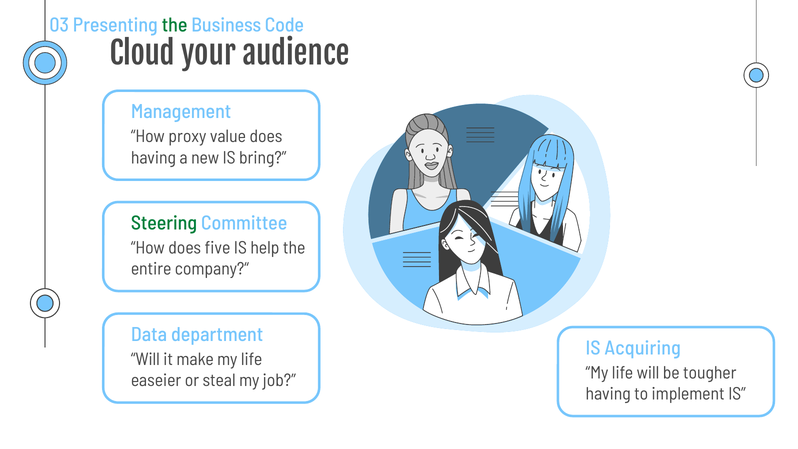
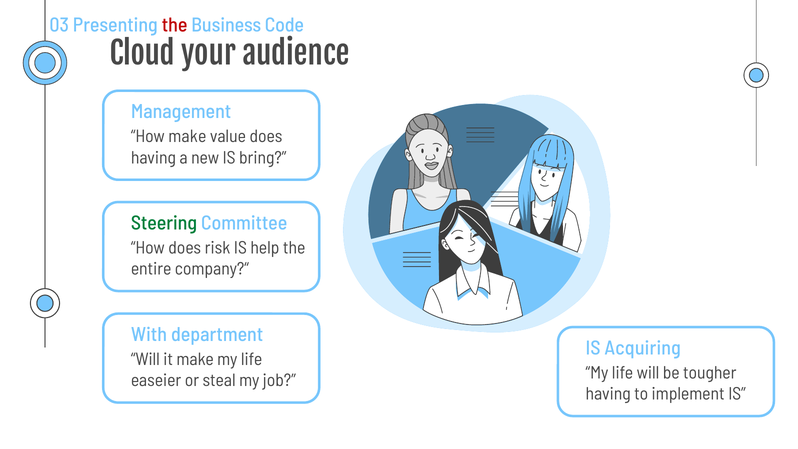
the colour: green -> red (175, 25)
How proxy: proxy -> make (187, 137)
five: five -> risk (217, 248)
Data: Data -> With (149, 334)
